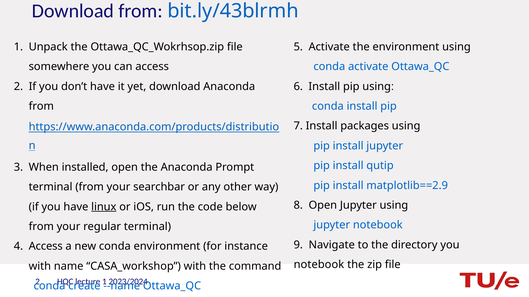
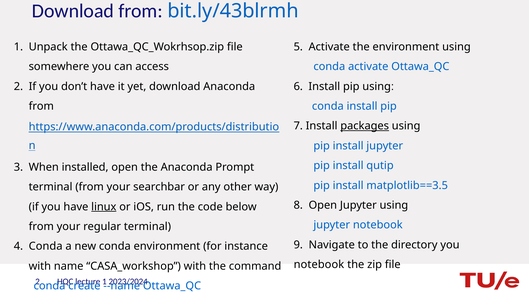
packages underline: none -> present (365, 126)
matplotlib==2.9: matplotlib==2.9 -> matplotlib==3.5 (407, 186)
Access: Access -> Conda (46, 247)
